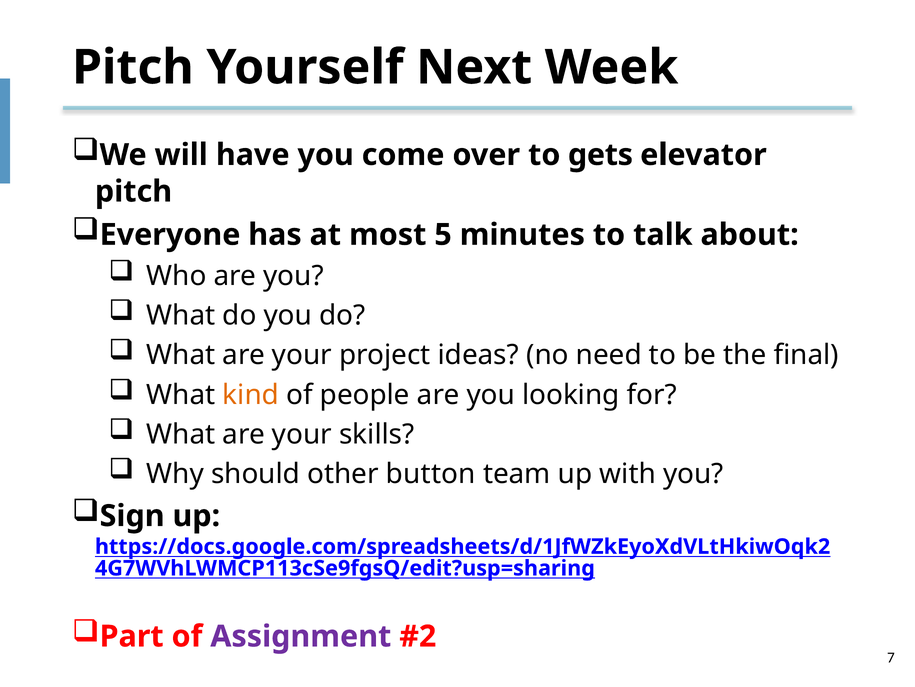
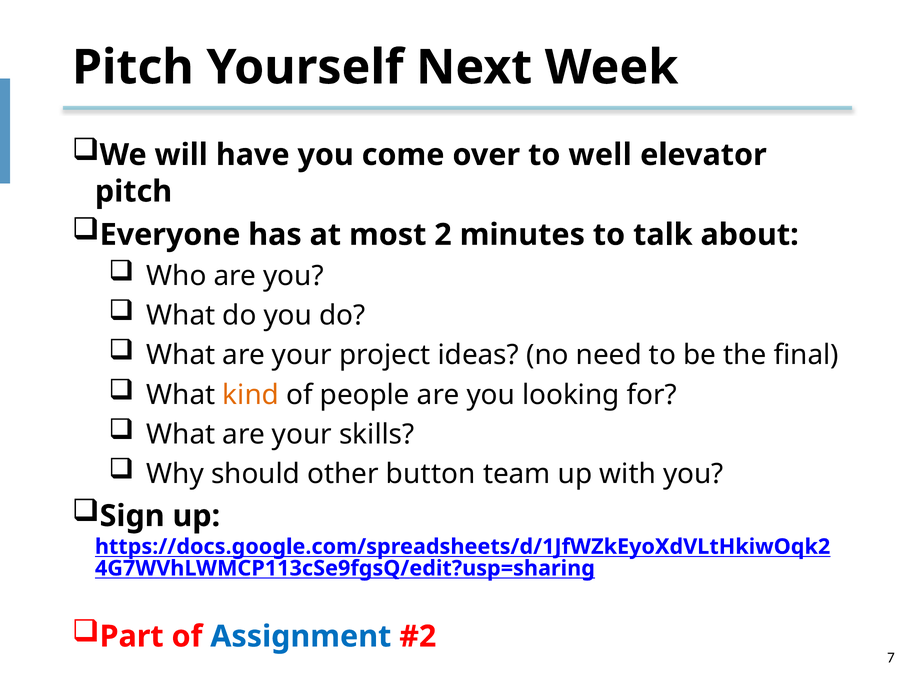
gets: gets -> well (600, 155)
5: 5 -> 2 (443, 234)
Assignment colour: purple -> blue (301, 636)
